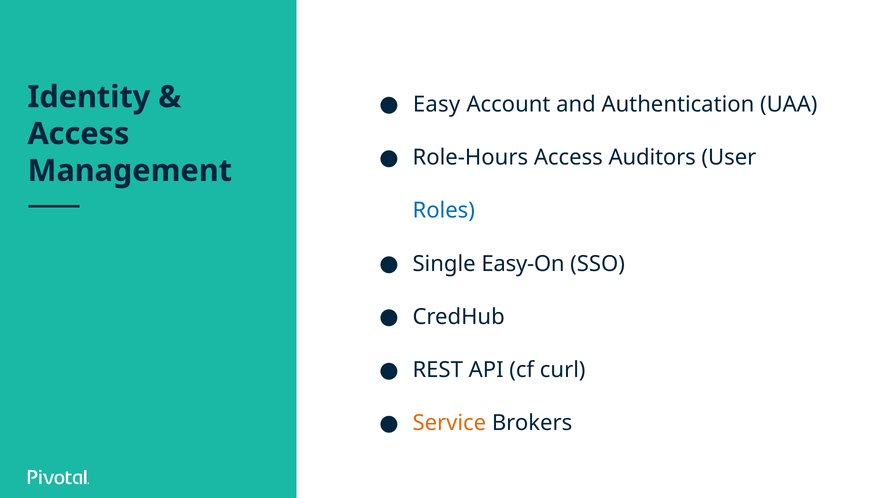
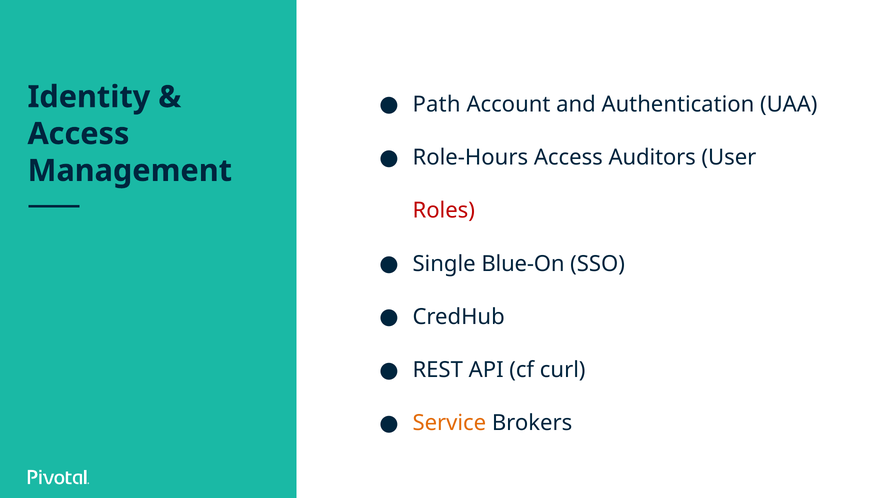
Easy: Easy -> Path (437, 104)
Roles colour: blue -> red (444, 210)
Easy-On: Easy-On -> Blue-On (523, 263)
